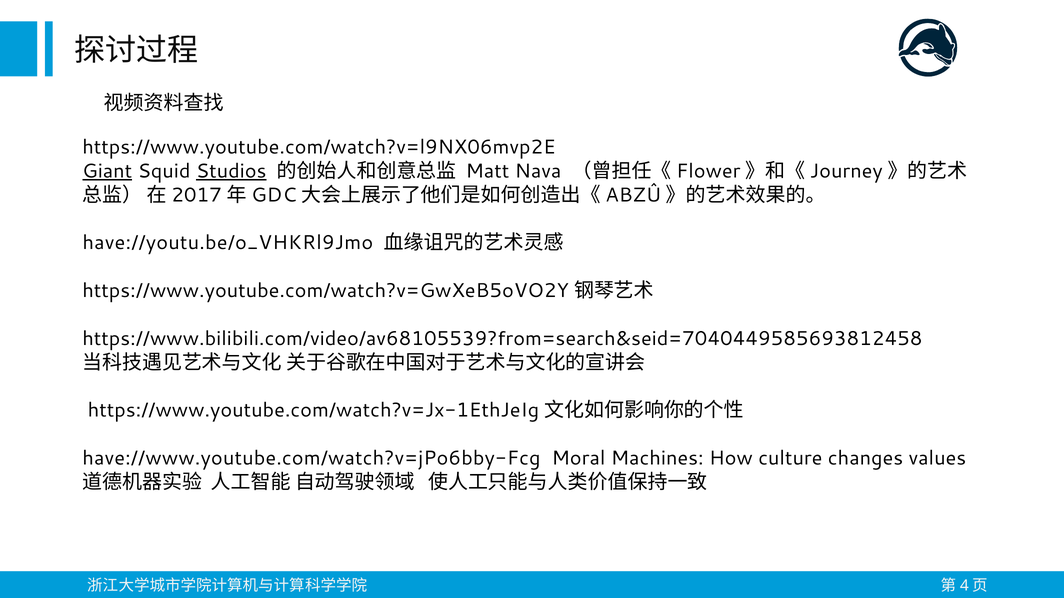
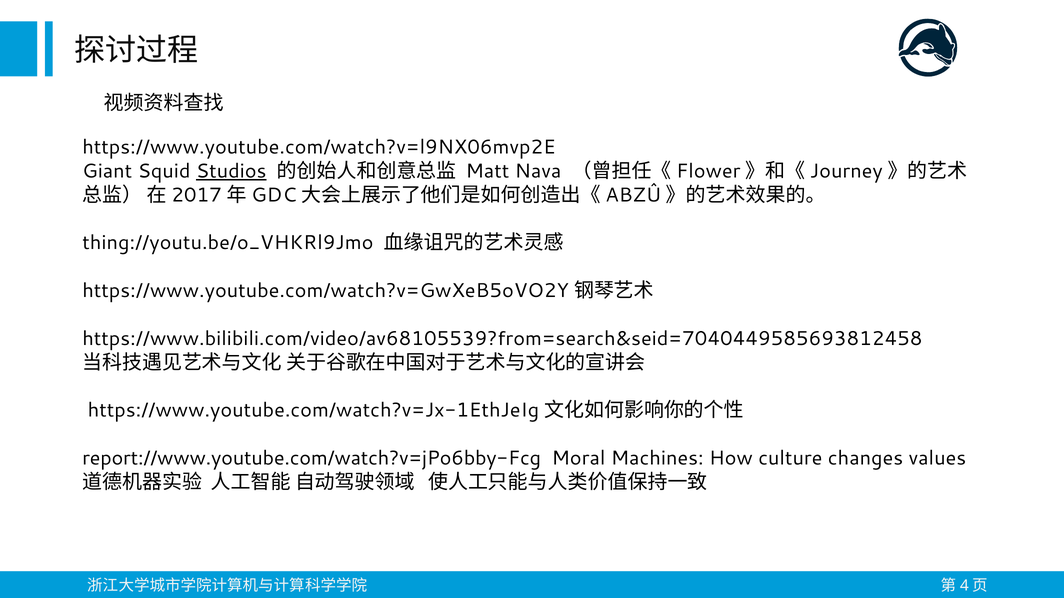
Giant underline: present -> none (107, 171)
have://youtu.be/o_VHKRl9Jmo: have://youtu.be/o_VHKRl9Jmo -> thing://youtu.be/o_VHKRl9Jmo (228, 243)
have://www.youtube.com/watch?v=jPo6bby-Fcg: have://www.youtube.com/watch?v=jPo6bby-Fcg -> report://www.youtube.com/watch?v=jPo6bby-Fcg (312, 459)
